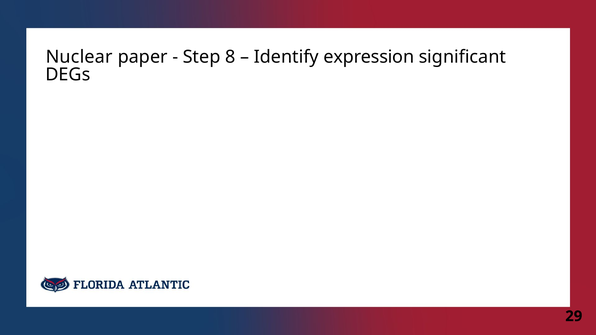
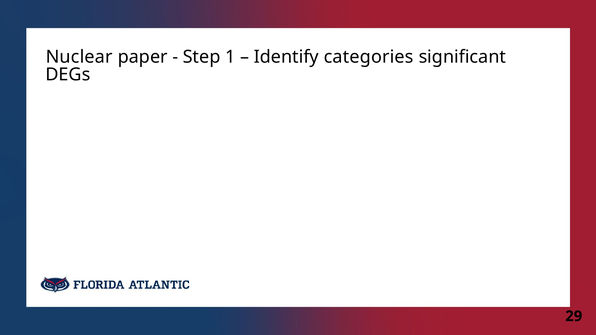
8: 8 -> 1 (230, 57)
expression: expression -> categories (369, 57)
